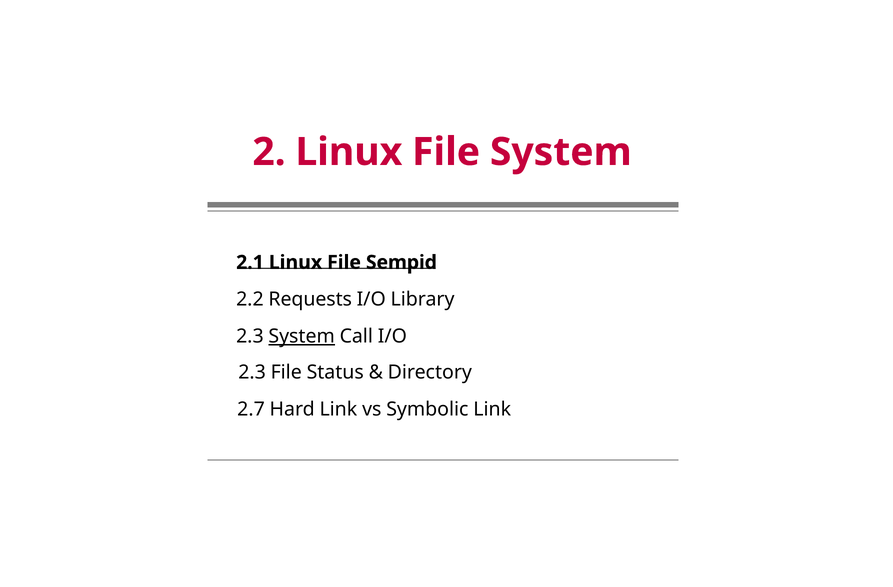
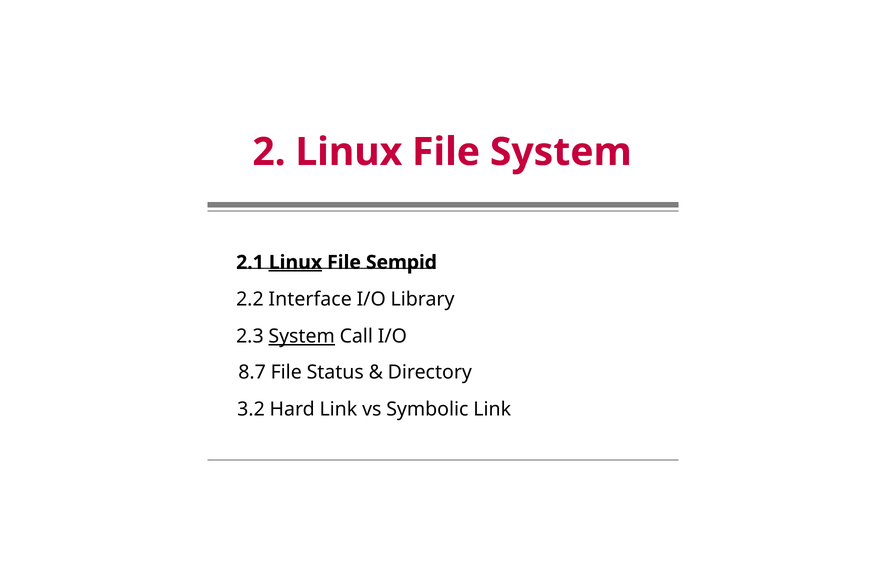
Linux underline: none -> present (295, 262)
Requests: Requests -> Interface (310, 299)
2.3: 2.3 -> 8.7 (252, 372)
2.7: 2.7 -> 3.2 (251, 409)
